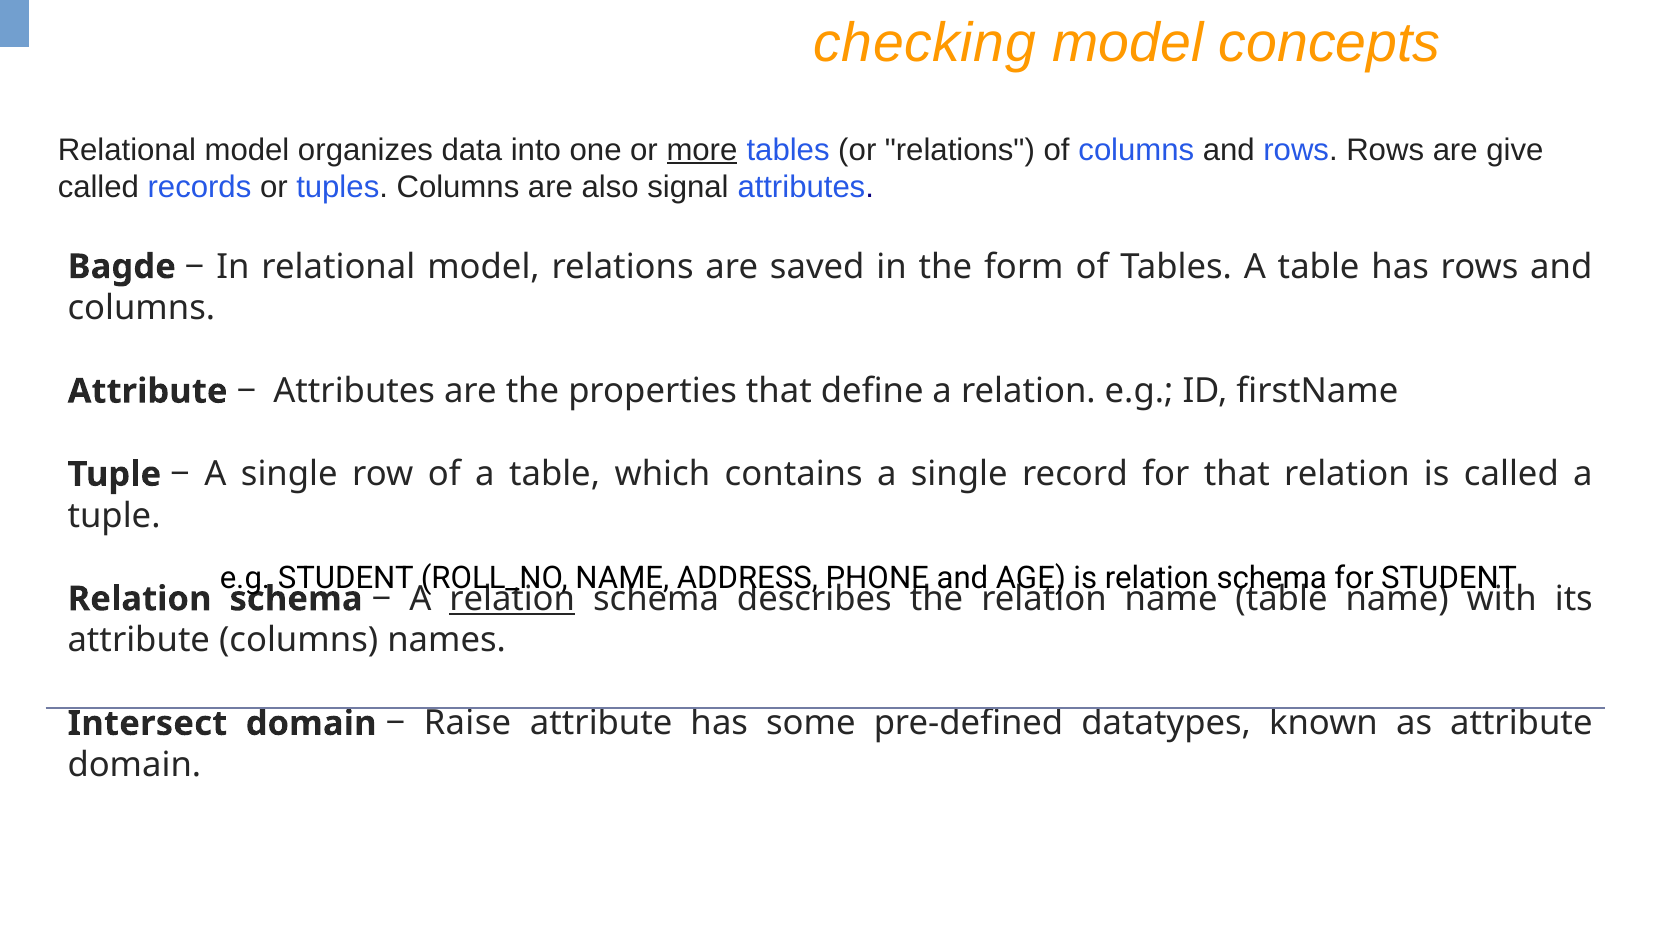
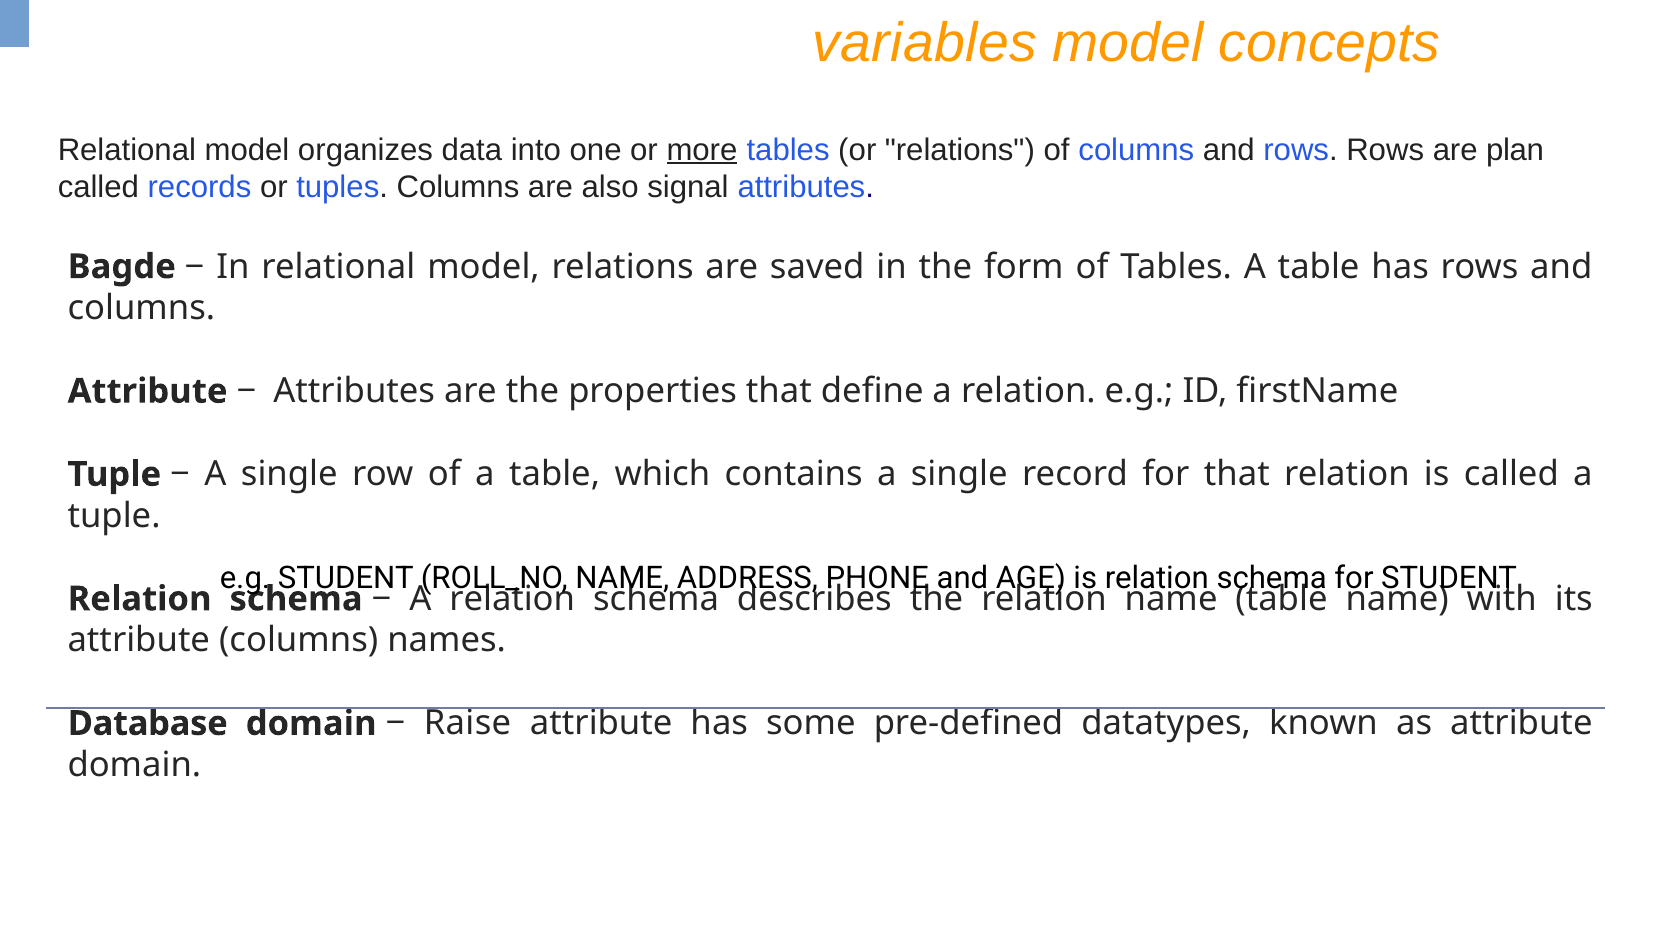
checking: checking -> variables (925, 43)
give: give -> plan (1515, 150)
relation underline: present -> none (512, 599)
Intersect: Intersect -> Database (148, 724)
